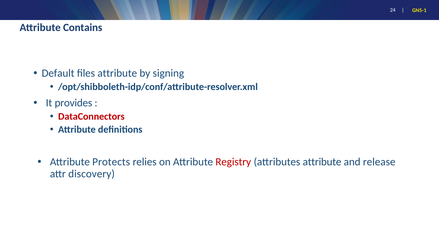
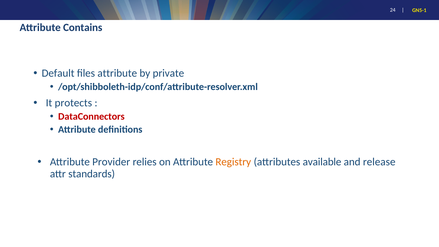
signing: signing -> private (168, 73)
provides: provides -> protects (73, 103)
Protects: Protects -> Provider (111, 162)
Registry colour: red -> orange (233, 162)
attributes attribute: attribute -> available (322, 162)
discovery: discovery -> standards (92, 174)
